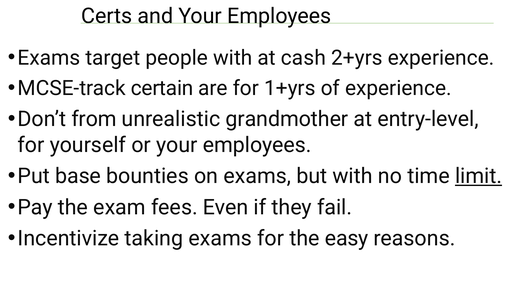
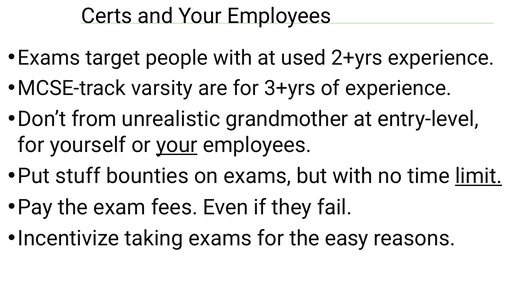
cash: cash -> used (303, 58)
certain: certain -> varsity (162, 88)
1+yrs: 1+yrs -> 3+yrs (290, 88)
your underline: none -> present (177, 145)
base: base -> stuff (78, 176)
